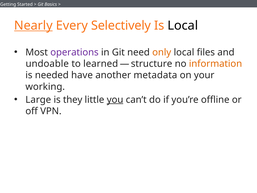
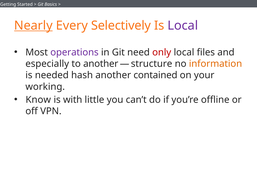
Local colour: black -> purple (183, 25)
only colour: orange -> red (162, 52)
undoable: undoable -> especially (47, 64)
to learned: learned -> another (101, 64)
have: have -> hash (82, 75)
metadata: metadata -> contained (155, 75)
Large: Large -> Know (38, 100)
they: they -> with (73, 100)
you underline: present -> none (115, 100)
